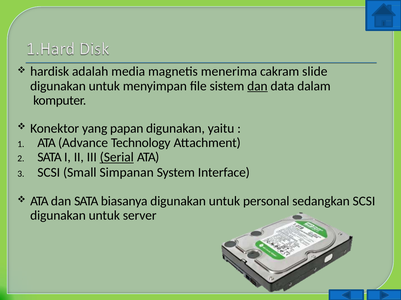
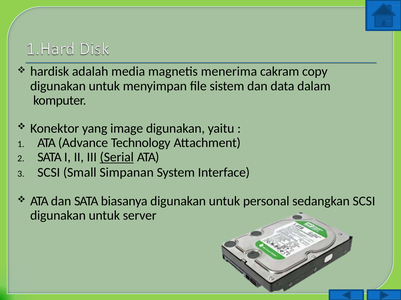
slide: slide -> copy (315, 72)
dan underline: present -> none (257, 86)
papan: papan -> image (127, 129)
